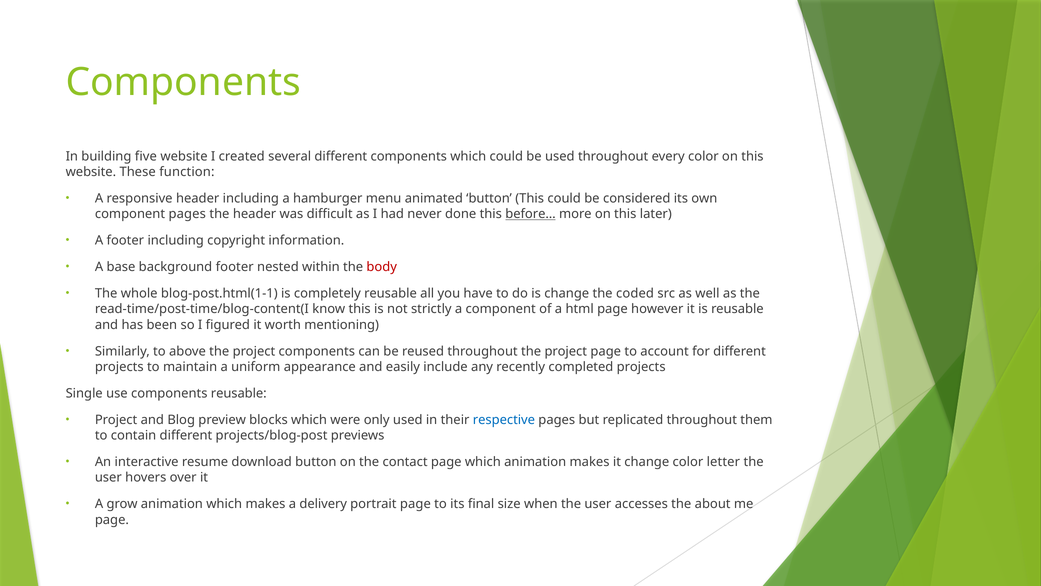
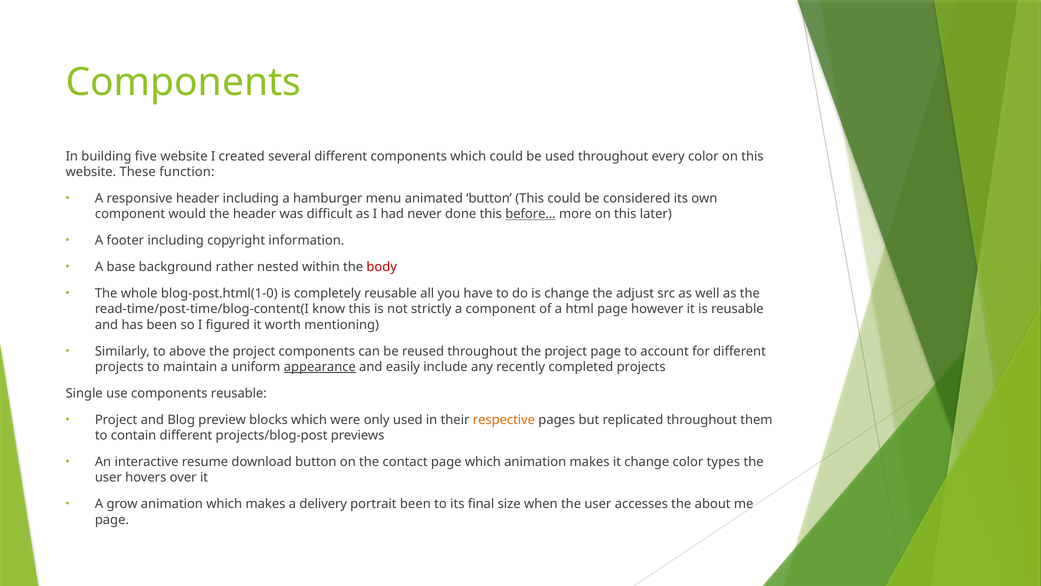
component pages: pages -> would (187, 214)
background footer: footer -> rather (235, 267)
blog-post.html(1-1: blog-post.html(1-1 -> blog-post.html(1-0 (219, 293)
coded: coded -> adjust (635, 293)
appearance underline: none -> present (320, 367)
respective colour: blue -> orange (504, 420)
letter: letter -> types (723, 462)
portrait page: page -> been (415, 504)
